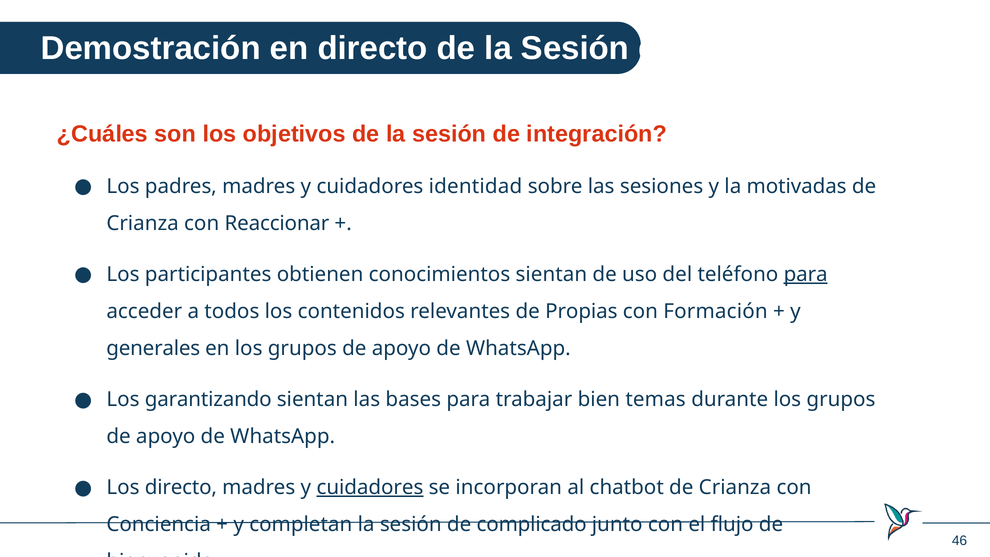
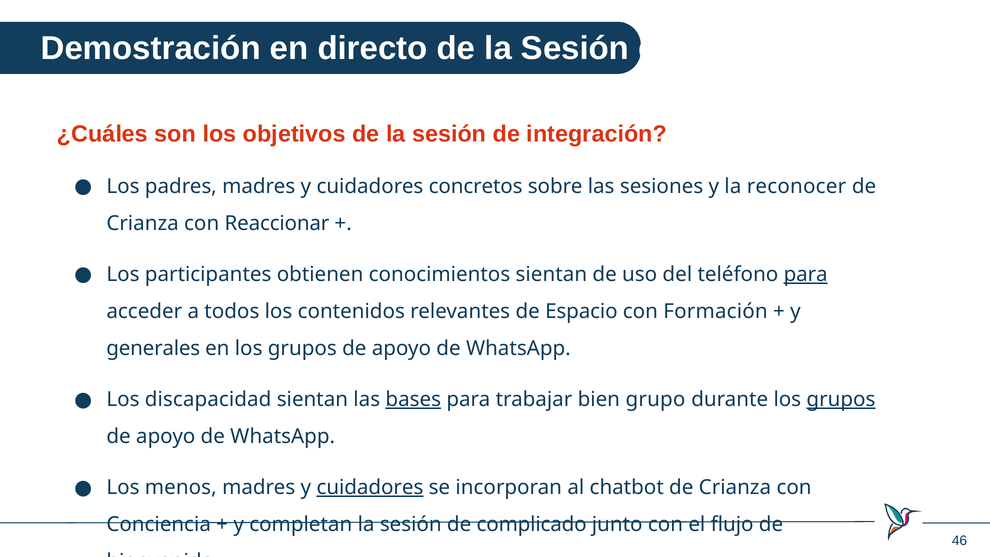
identidad: identidad -> concretos (476, 186)
motivadas: motivadas -> reconocer (796, 186)
Propias: Propias -> Espacio (581, 311)
garantizando: garantizando -> discapacidad (208, 399)
bases underline: none -> present (413, 399)
temas: temas -> grupo (656, 399)
grupos underline: none -> present (841, 399)
Los directo: directo -> menos (181, 487)
